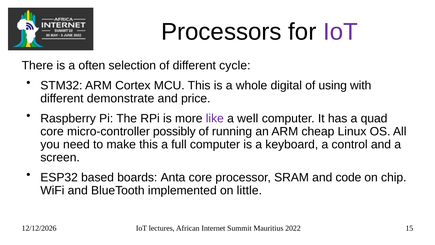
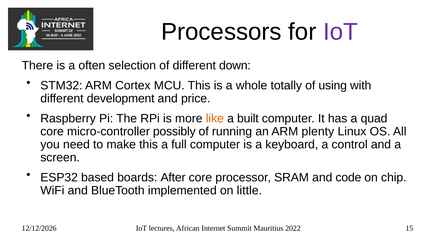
cycle: cycle -> down (235, 65)
digital: digital -> totally (286, 85)
demonstrate: demonstrate -> development (121, 98)
like colour: purple -> orange (215, 118)
well: well -> built (248, 118)
cheap: cheap -> plenty (318, 131)
Anta: Anta -> After (173, 177)
